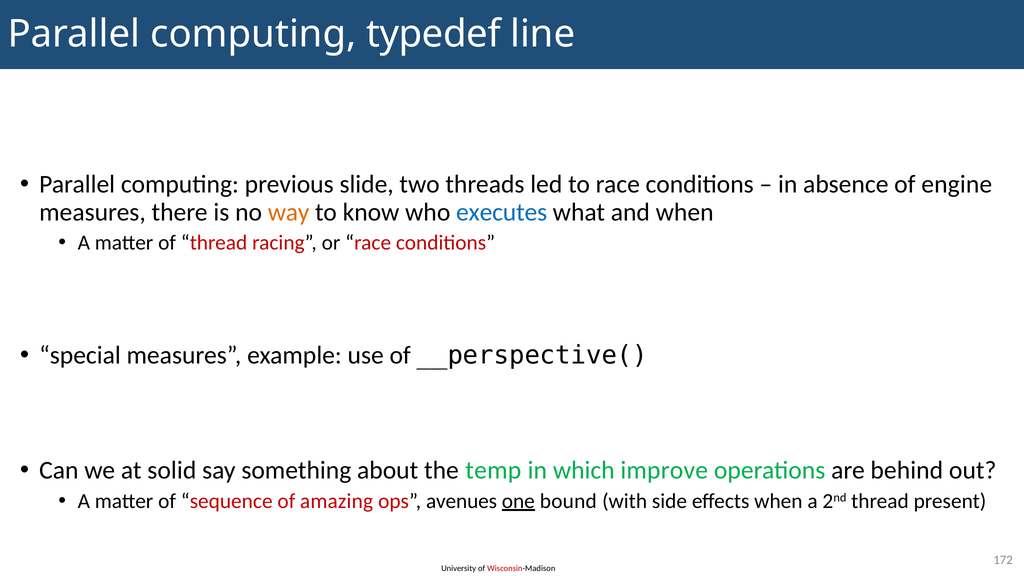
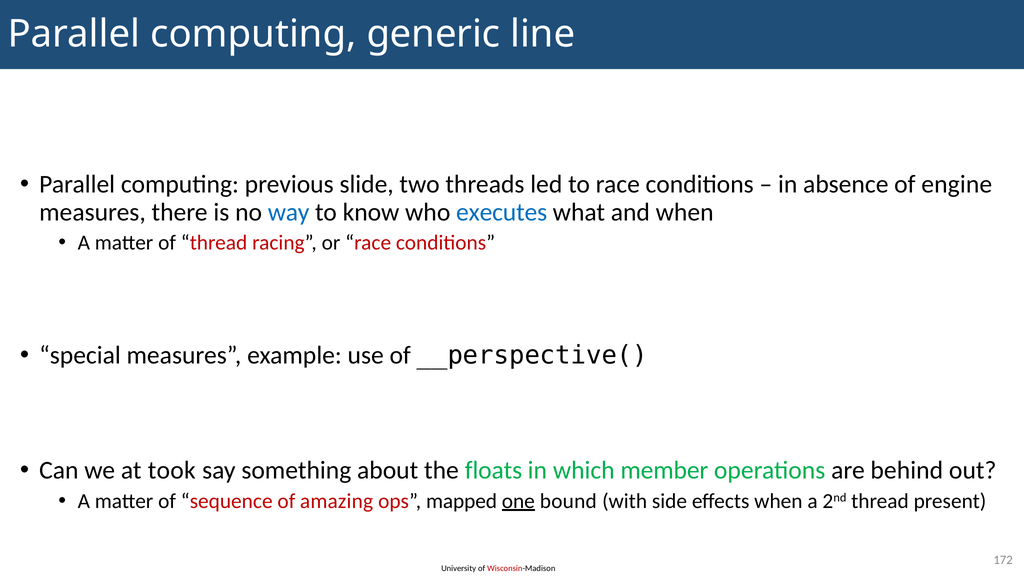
typedef: typedef -> generic (433, 34)
way colour: orange -> blue (289, 212)
solid: solid -> took (172, 470)
temp: temp -> floats (493, 470)
improve: improve -> member (664, 470)
avenues: avenues -> mapped (461, 501)
